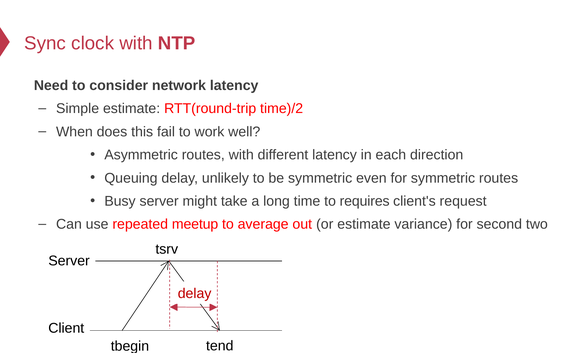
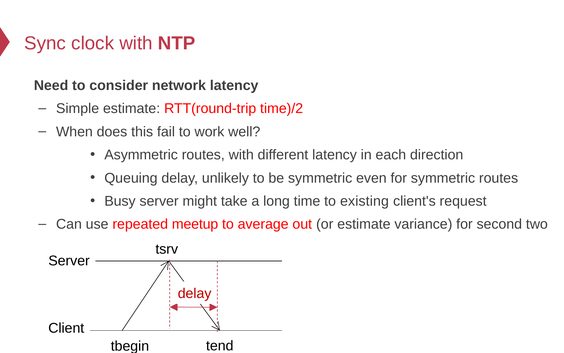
requires: requires -> existing (364, 201)
